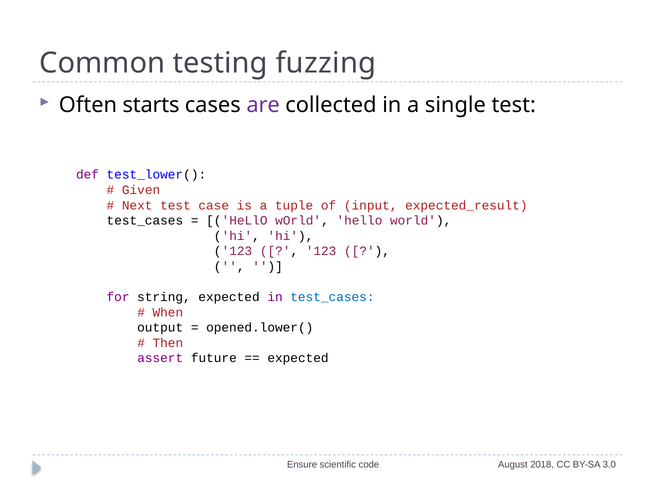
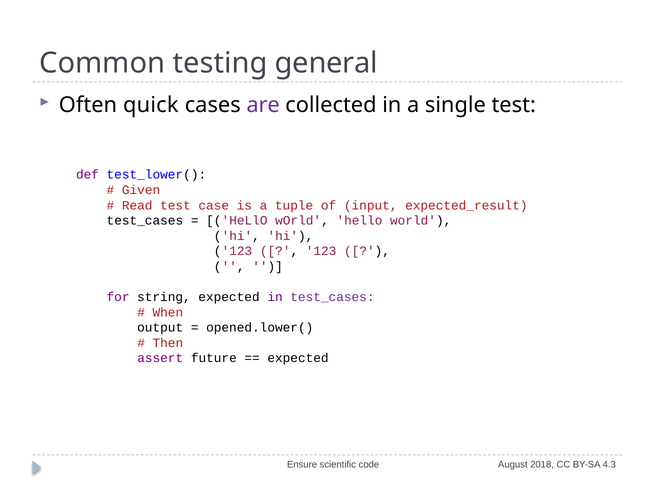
fuzzing: fuzzing -> general (326, 63)
starts: starts -> quick (151, 105)
Next: Next -> Read (137, 205)
test_cases colour: blue -> purple (332, 297)
3.0: 3.0 -> 4.3 (609, 465)
